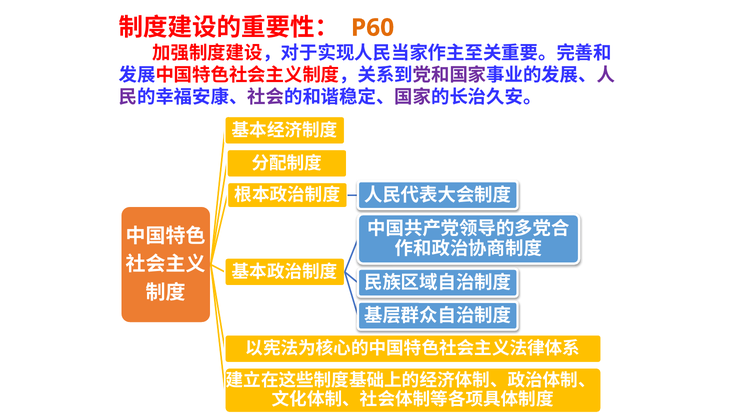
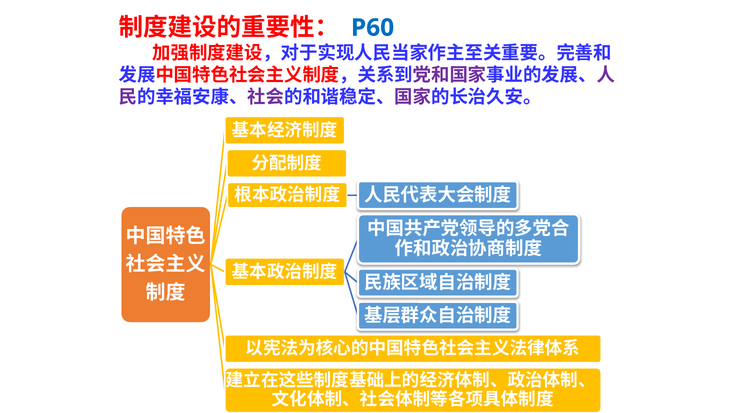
P60 colour: orange -> blue (373, 28)
